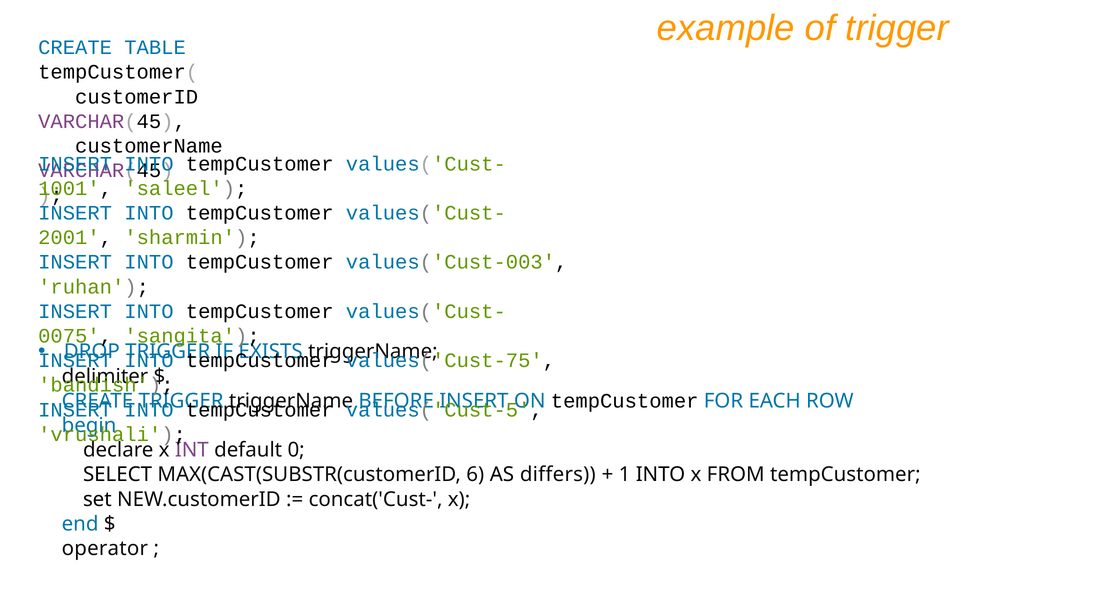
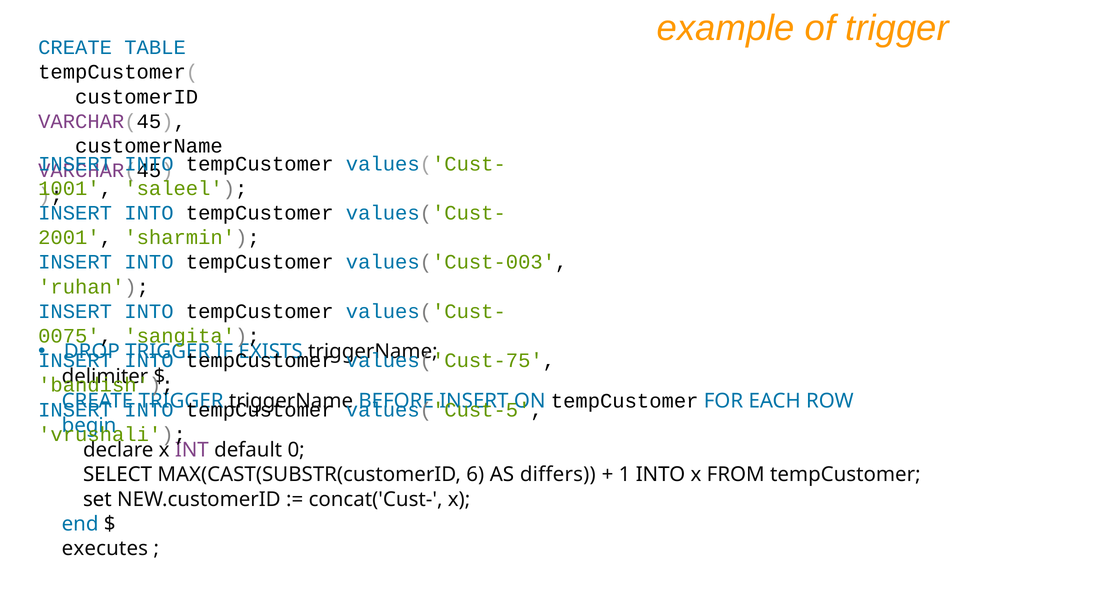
operator: operator -> executes (105, 549)
